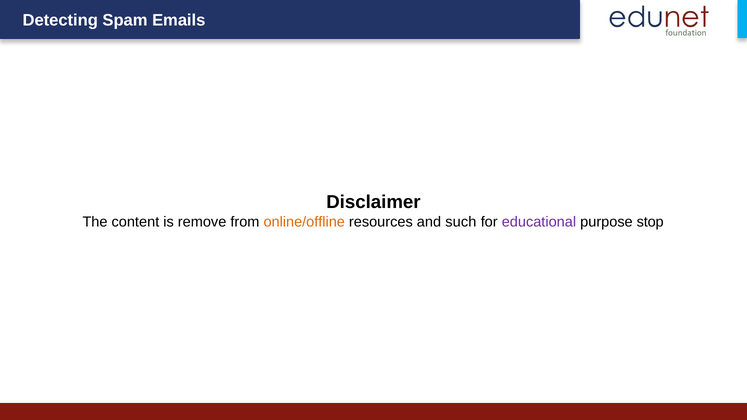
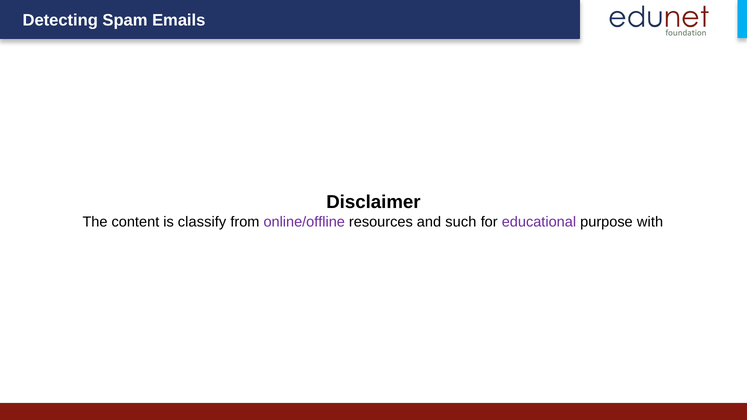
remove: remove -> classify (202, 222)
online/offline colour: orange -> purple (304, 222)
stop: stop -> with (650, 222)
